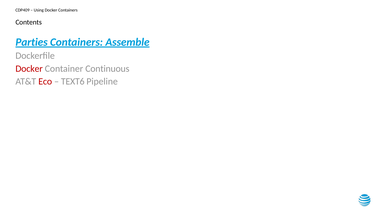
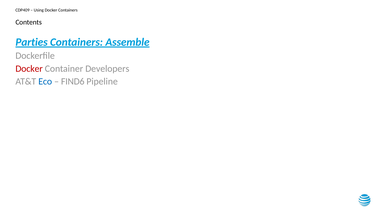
Continuous: Continuous -> Developers (107, 68)
Eco colour: red -> blue (45, 81)
TEXT6: TEXT6 -> FIND6 (73, 81)
